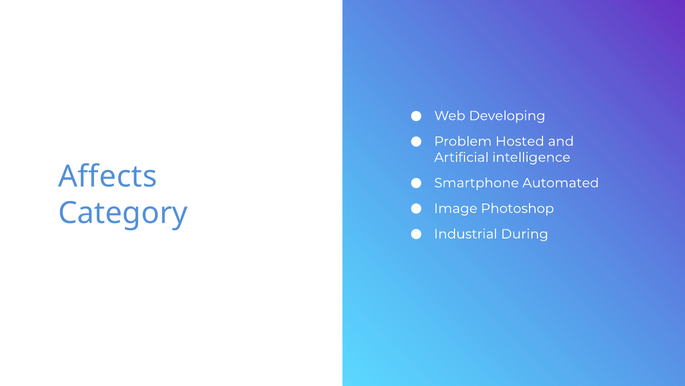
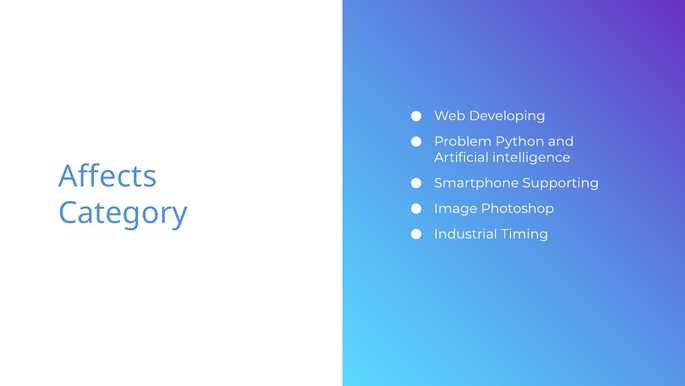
Hosted: Hosted -> Python (520, 141)
Automated: Automated -> Supporting (561, 183)
During: During -> Timing (525, 234)
